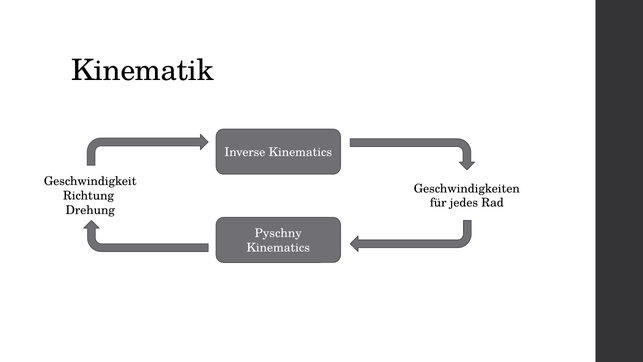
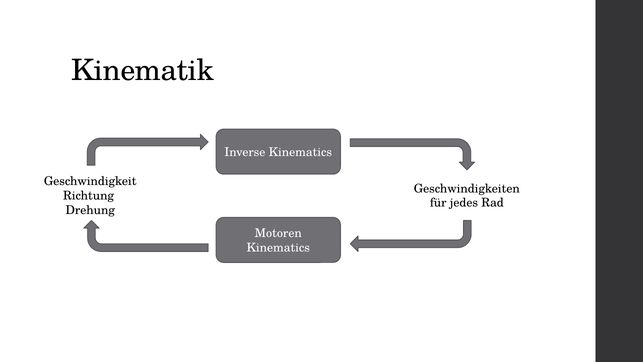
Pyschny: Pyschny -> Motoren (278, 233)
